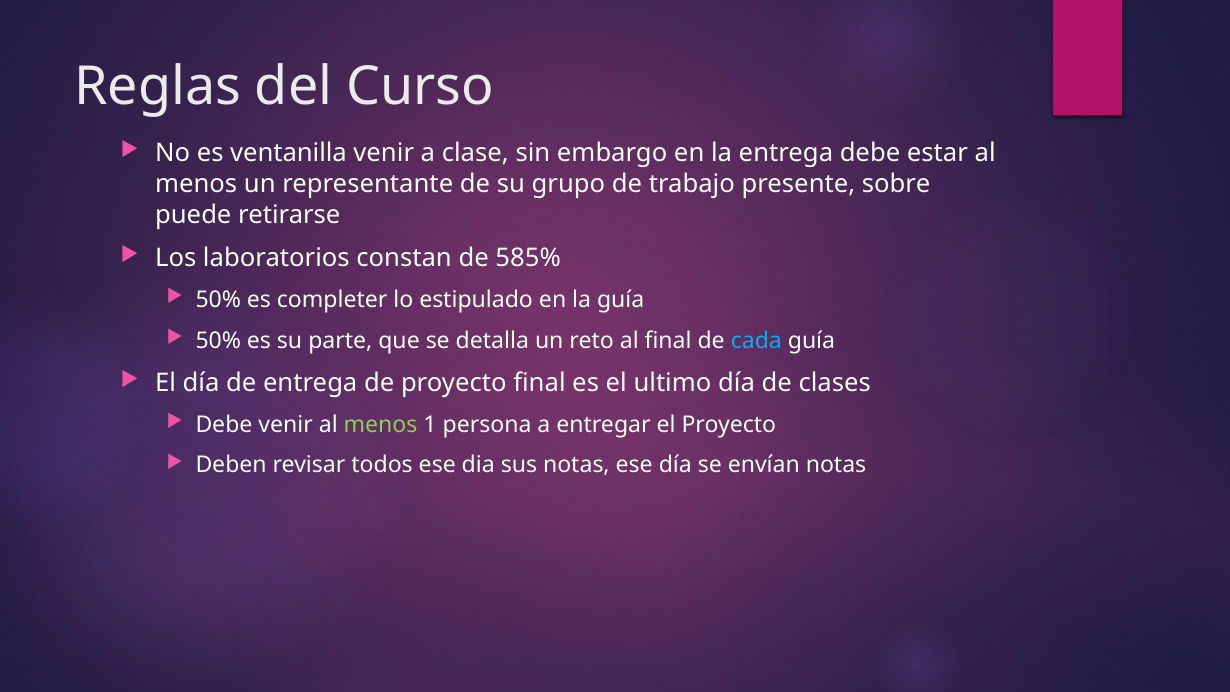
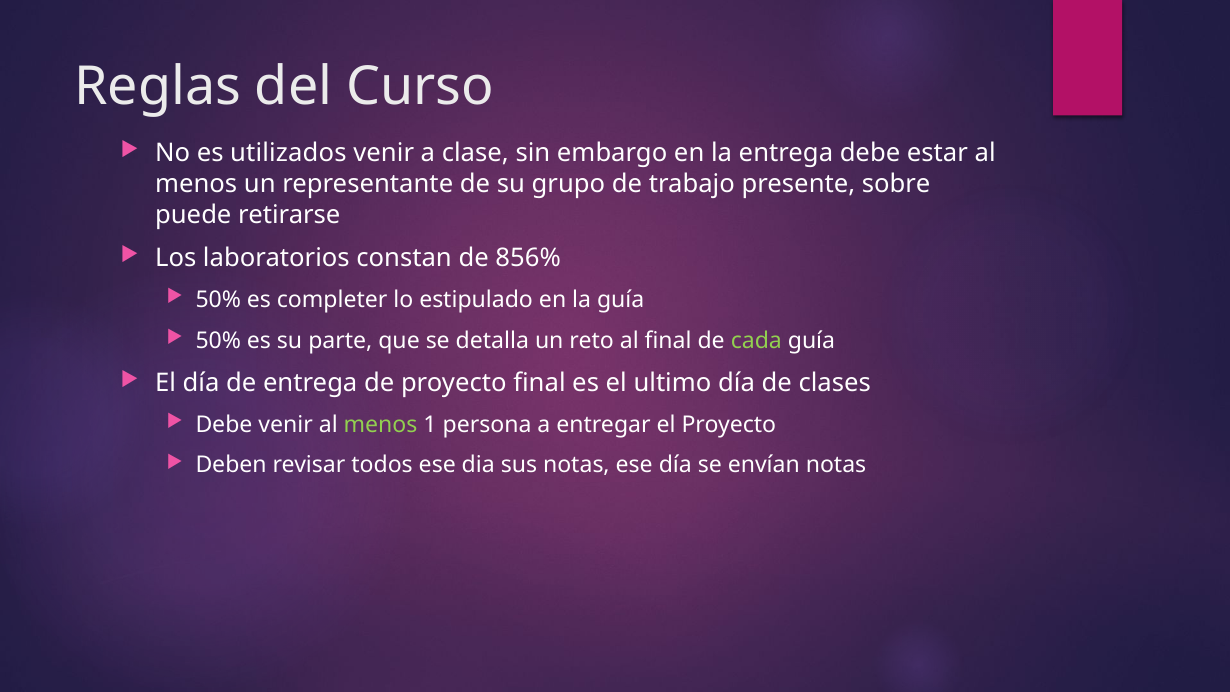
ventanilla: ventanilla -> utilizados (288, 153)
585%: 585% -> 856% (528, 258)
cada colour: light blue -> light green (756, 341)
